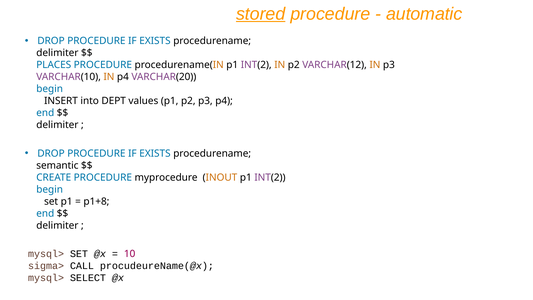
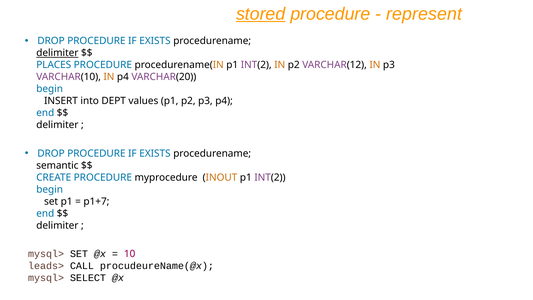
automatic: automatic -> represent (424, 14)
delimiter underline: none -> present (57, 53)
p1+8: p1+8 -> p1+7 (96, 201)
sigma>: sigma> -> leads> (46, 266)
